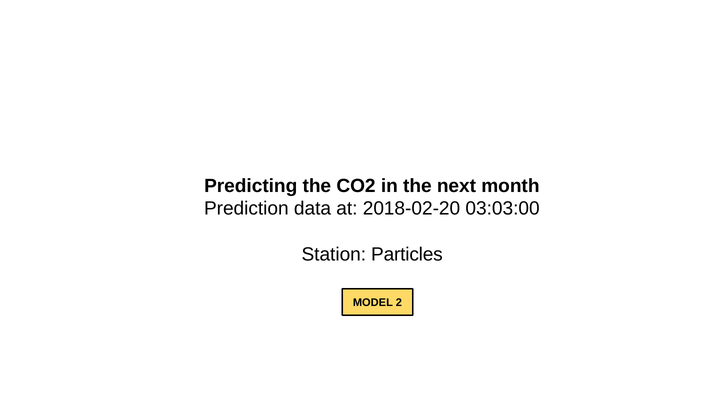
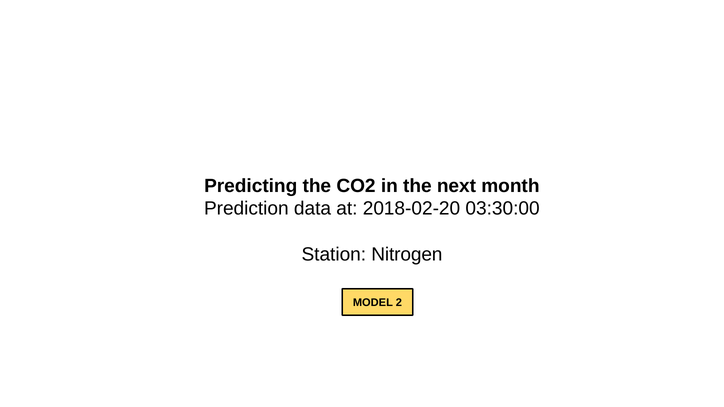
03:03:00: 03:03:00 -> 03:30:00 (503, 209)
Particles: Particles -> Nitrogen (407, 255)
